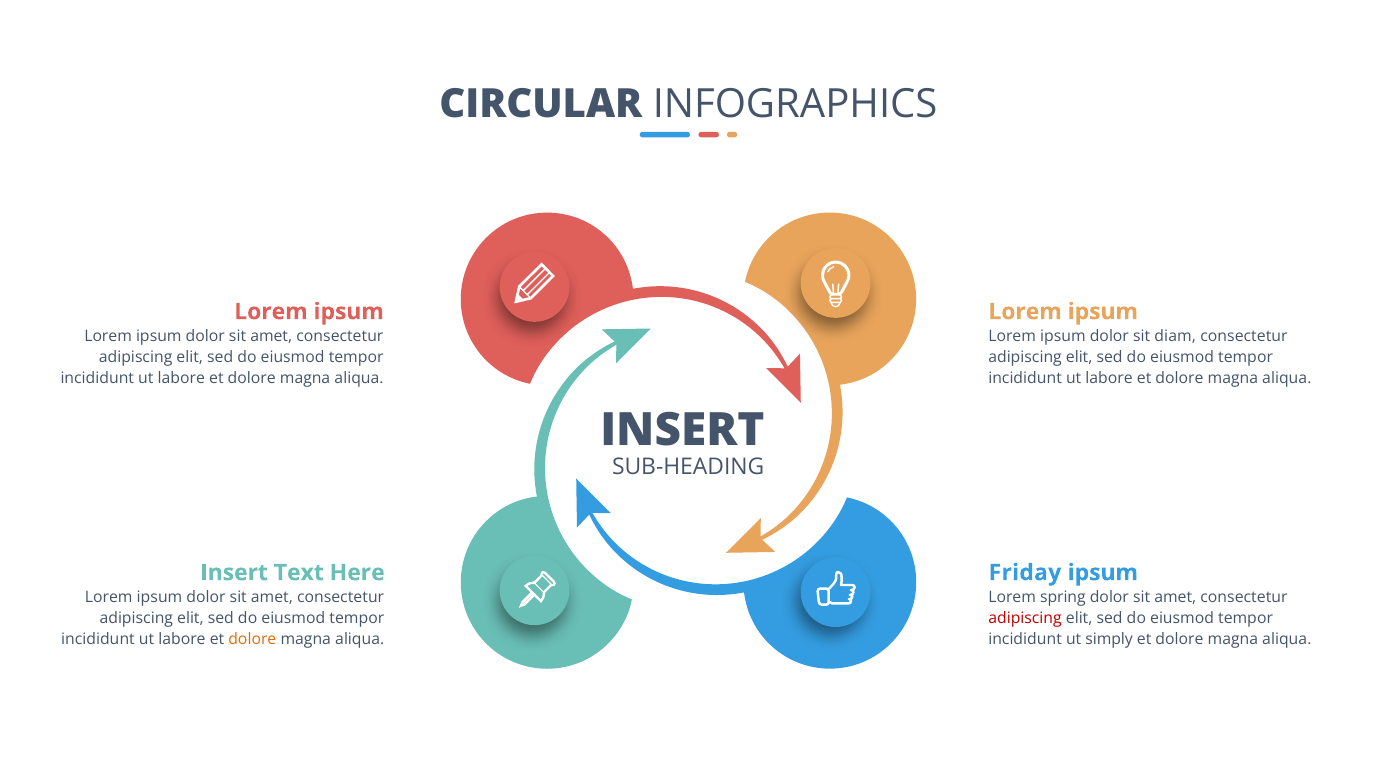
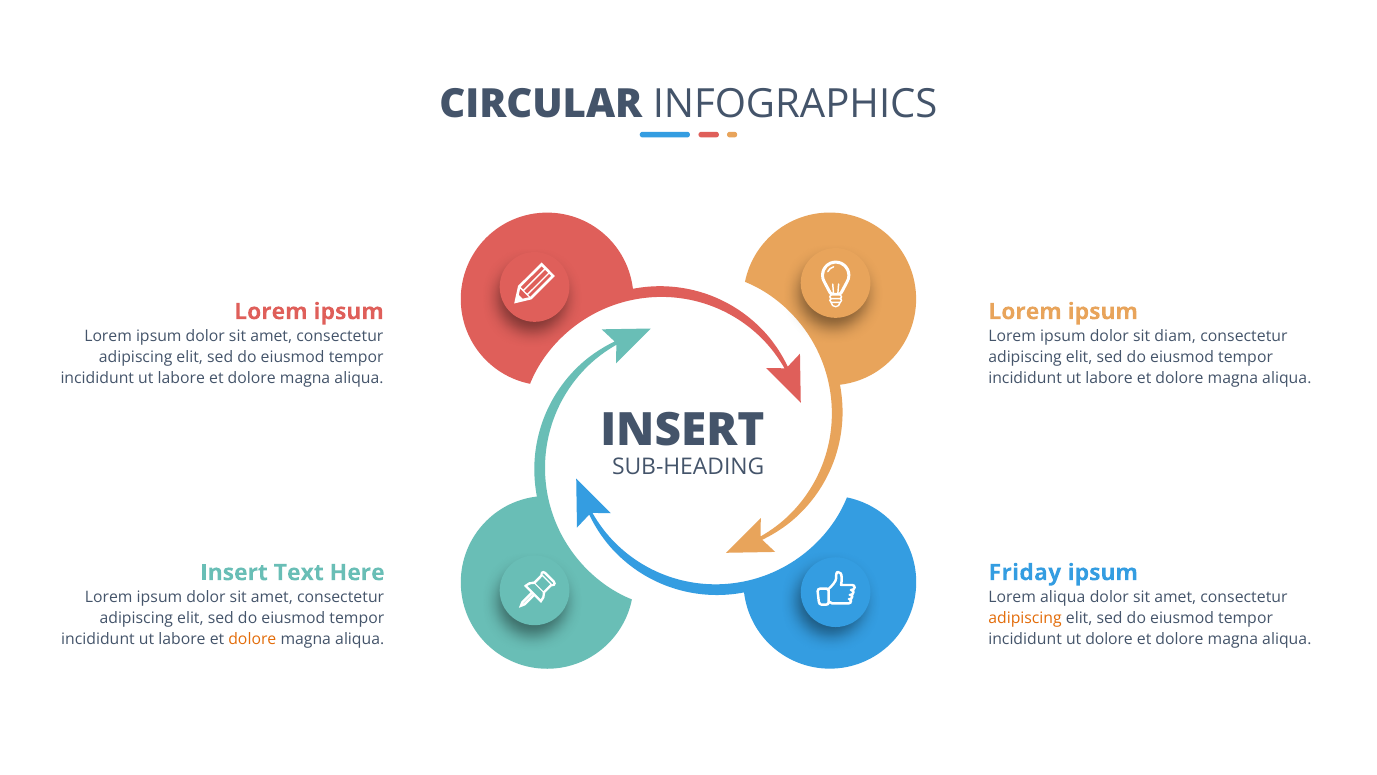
Lorem spring: spring -> aliqua (1063, 597)
adipiscing colour: red -> orange (1025, 618)
ut simply: simply -> dolore (1109, 639)
